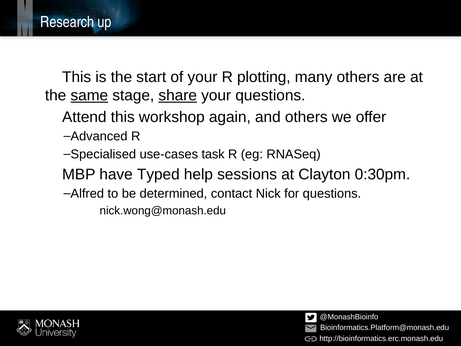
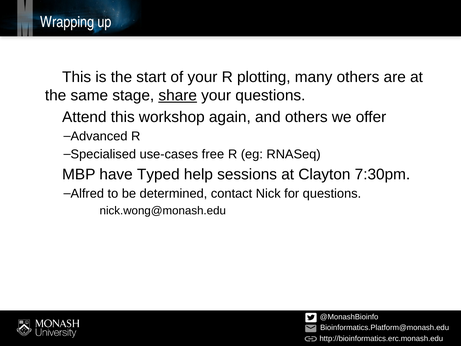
Research: Research -> Wrapping (67, 22)
same underline: present -> none (89, 95)
task: task -> free (213, 154)
0:30pm: 0:30pm -> 7:30pm (382, 174)
